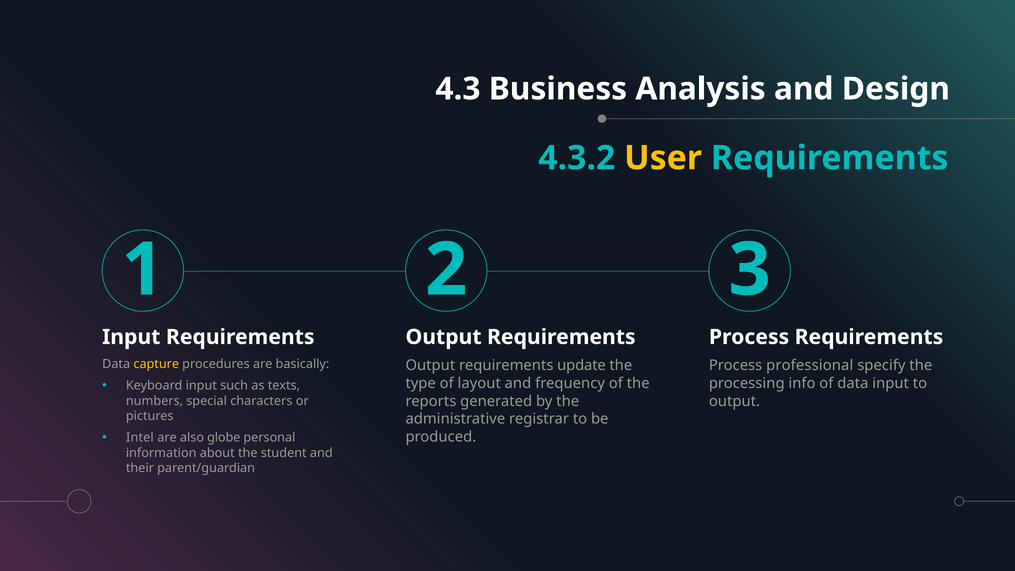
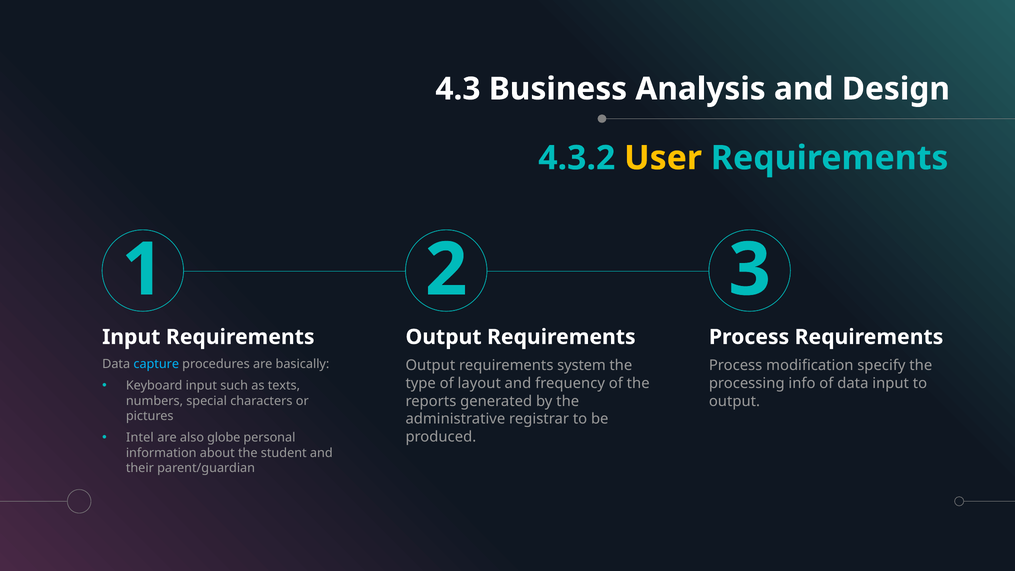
capture colour: yellow -> light blue (156, 364)
update: update -> system (582, 366)
professional: professional -> modification (810, 366)
